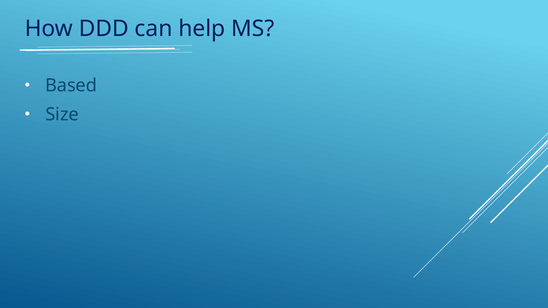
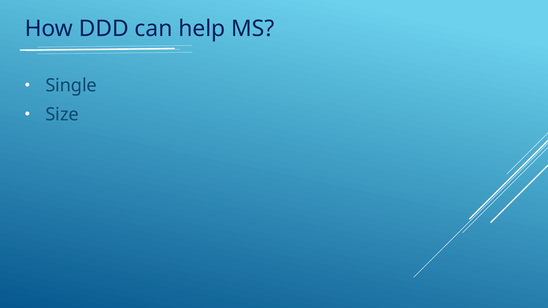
Based: Based -> Single (71, 86)
